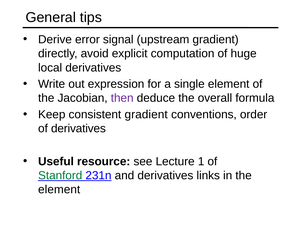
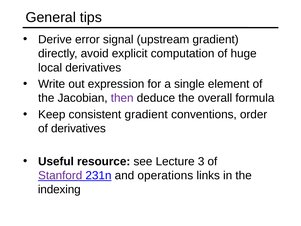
1: 1 -> 3 (201, 161)
Stanford colour: green -> purple (60, 175)
and derivatives: derivatives -> operations (165, 175)
element: element -> indexing (59, 189)
